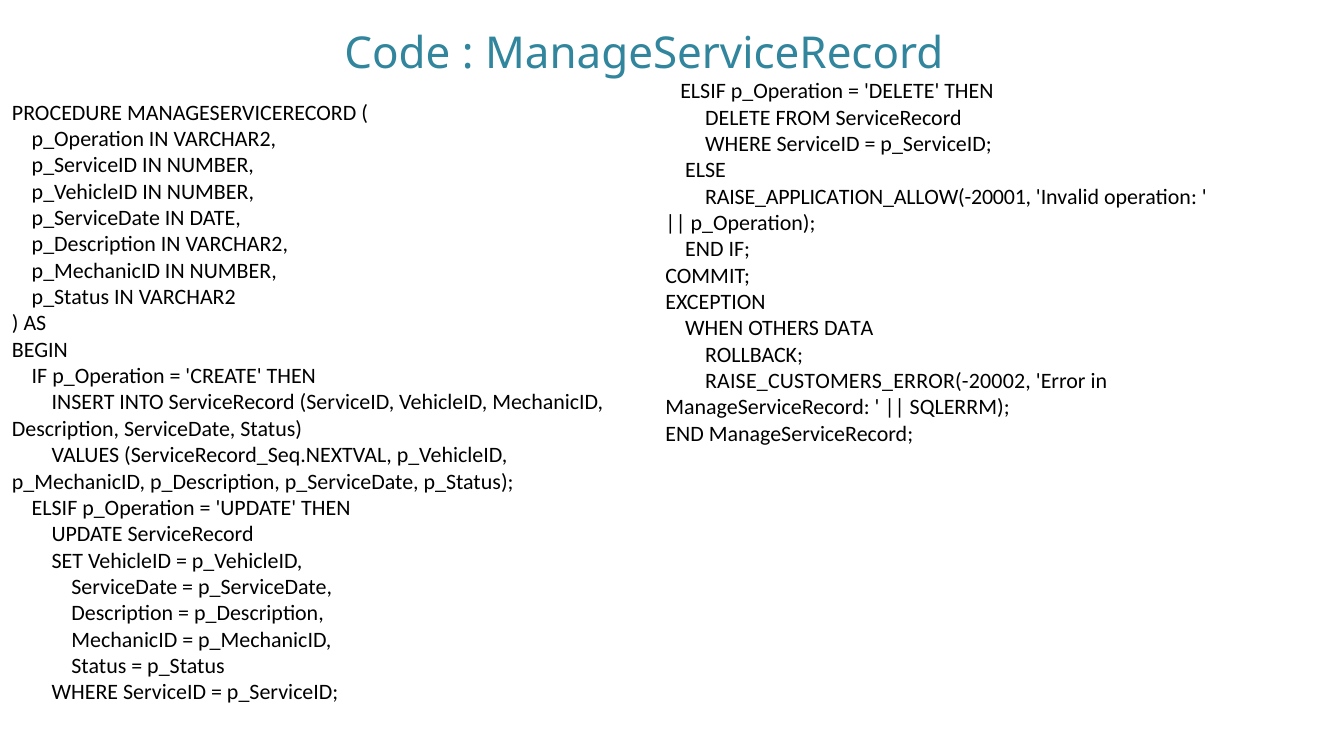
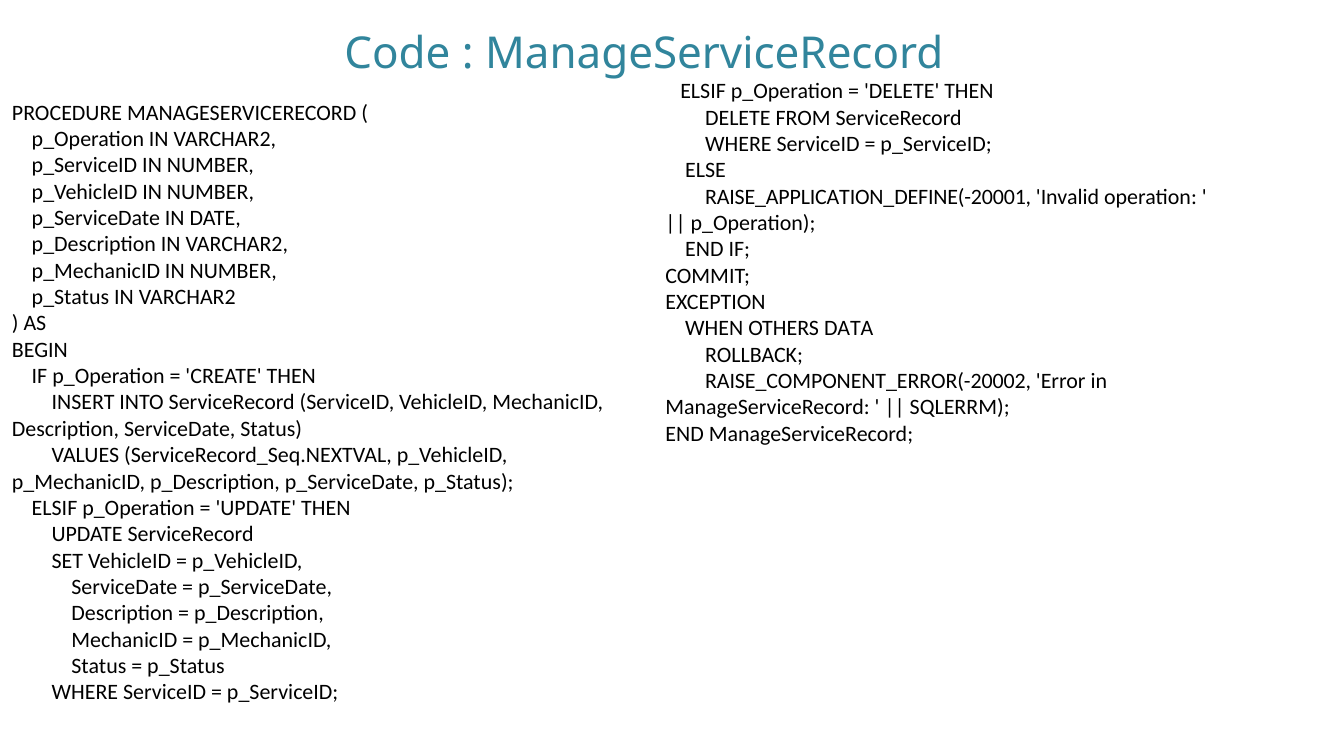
RAISE_APPLICATION_ALLOW(-20001: RAISE_APPLICATION_ALLOW(-20001 -> RAISE_APPLICATION_DEFINE(-20001 (868, 197)
RAISE_CUSTOMERS_ERROR(-20002: RAISE_CUSTOMERS_ERROR(-20002 -> RAISE_COMPONENT_ERROR(-20002 (868, 382)
